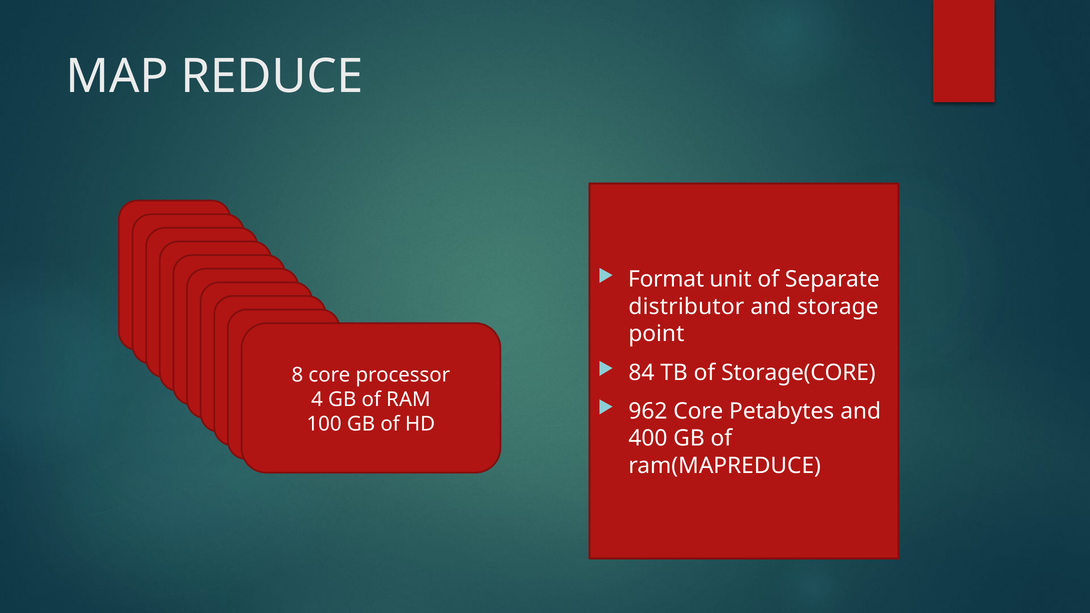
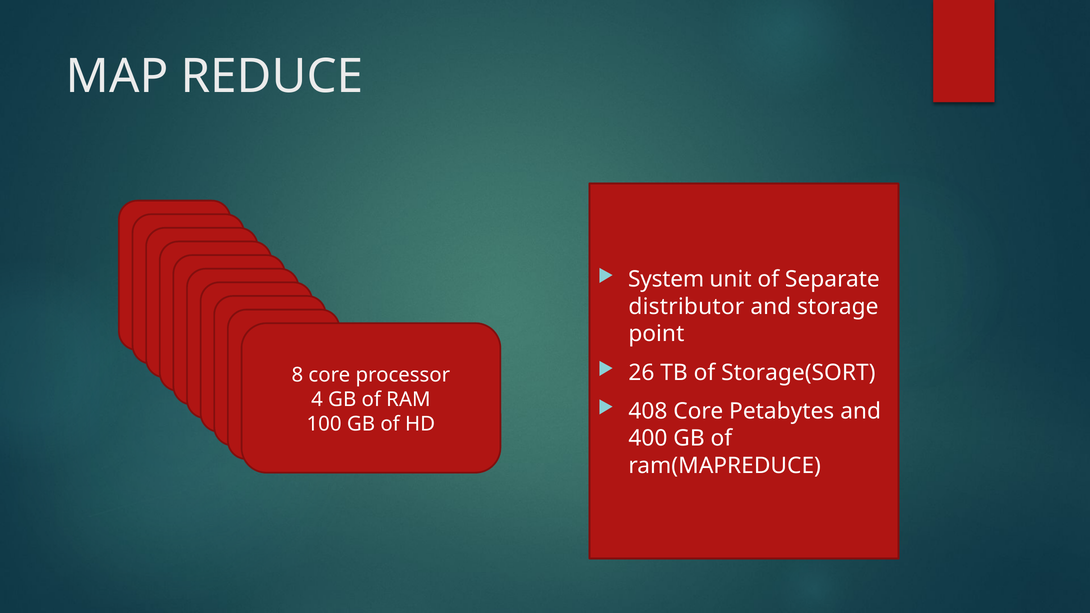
Format: Format -> System (666, 279)
84: 84 -> 26 (641, 373)
Storage(CORE: Storage(CORE -> Storage(SORT (798, 373)
962: 962 -> 408 (648, 411)
